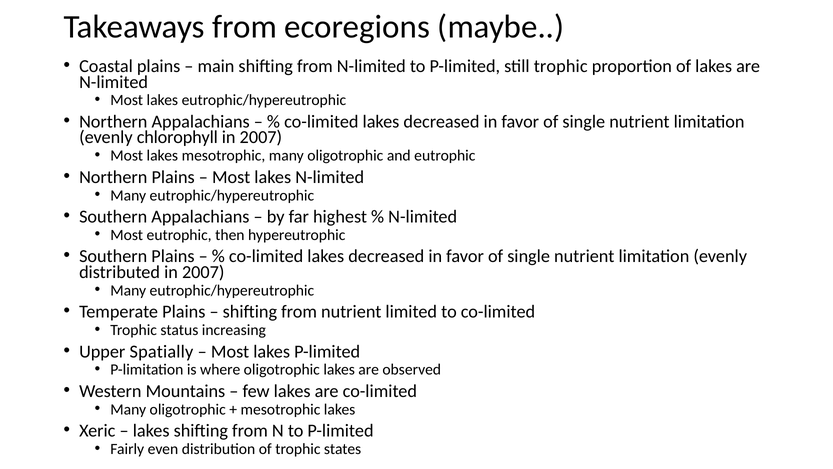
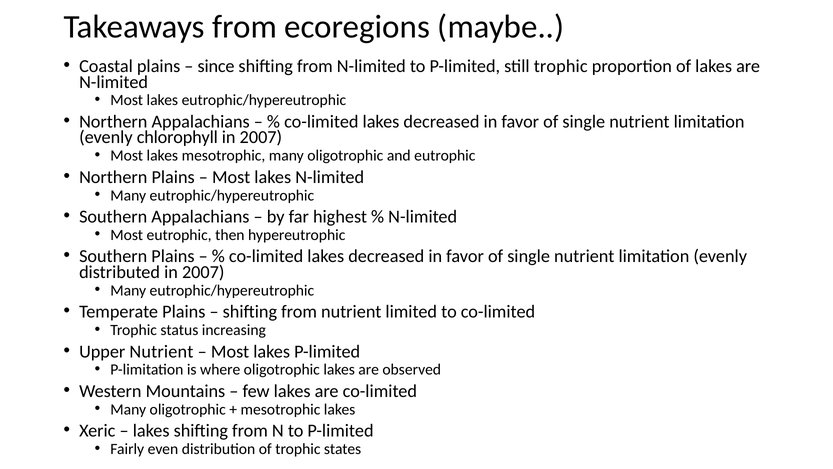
main: main -> since (216, 66)
Upper Spatially: Spatially -> Nutrient (161, 351)
